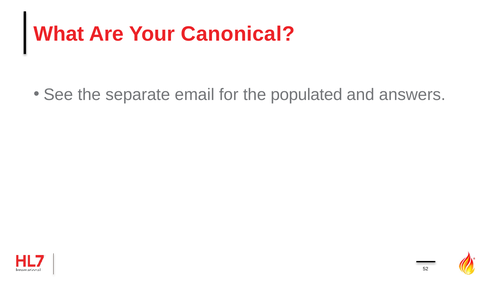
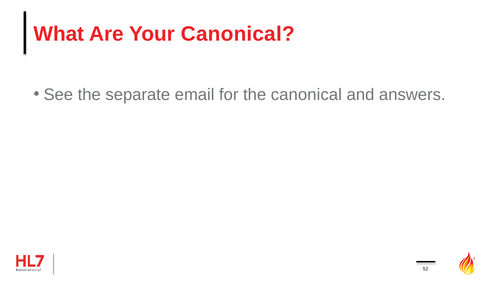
the populated: populated -> canonical (306, 94)
